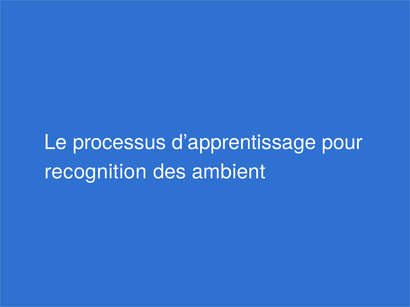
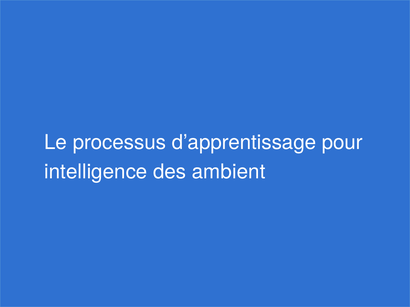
recognition: recognition -> intelligence (96, 172)
